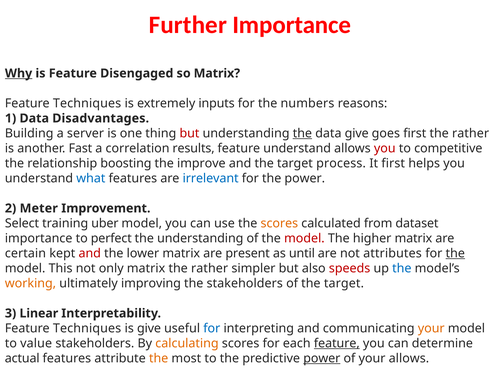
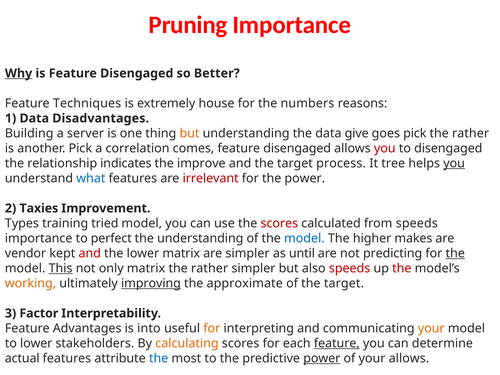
Further: Further -> Pruning (188, 25)
so Matrix: Matrix -> Better (217, 73)
inputs: inputs -> house (217, 103)
but colour: red -> orange (189, 133)
the underline: present -> none (302, 133)
goes first: first -> pick (415, 133)
another Fast: Fast -> Pick (80, 148)
results: results -> comes (194, 148)
understand: understand -> disengaged (297, 148)
to competitive: competitive -> disengaged (448, 148)
boosting: boosting -> indicates (126, 163)
It first: first -> tree (393, 163)
you underline: none -> present (454, 163)
irrelevant colour: blue -> red (211, 178)
Meter: Meter -> Taxies (39, 208)
Select: Select -> Types (22, 223)
uber: uber -> tried (105, 223)
scores colour: orange -> red (279, 223)
from dataset: dataset -> speeds (417, 223)
model colour: red -> blue (304, 238)
higher matrix: matrix -> makes (413, 238)
certain: certain -> vendor (26, 253)
are present: present -> simpler (248, 253)
attributes: attributes -> predicting (393, 253)
This underline: none -> present (61, 268)
the colour: blue -> red (402, 268)
improving underline: none -> present (151, 283)
the stakeholders: stakeholders -> approximate (245, 283)
Linear: Linear -> Factor (39, 313)
Techniques: Techniques -> Advantages (87, 328)
is give: give -> into (149, 328)
for colour: blue -> orange (212, 328)
to value: value -> lower (36, 343)
the colour: orange -> blue (159, 358)
